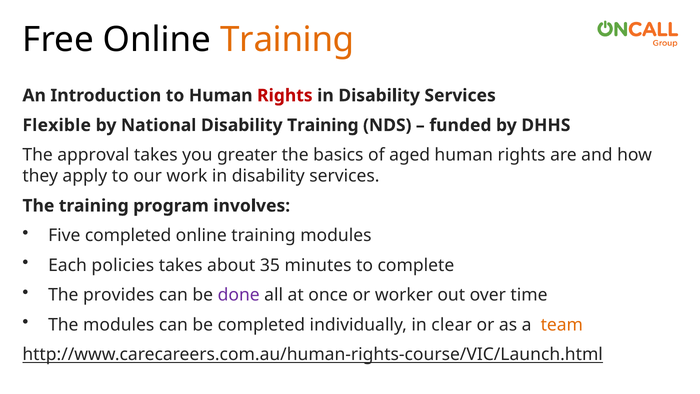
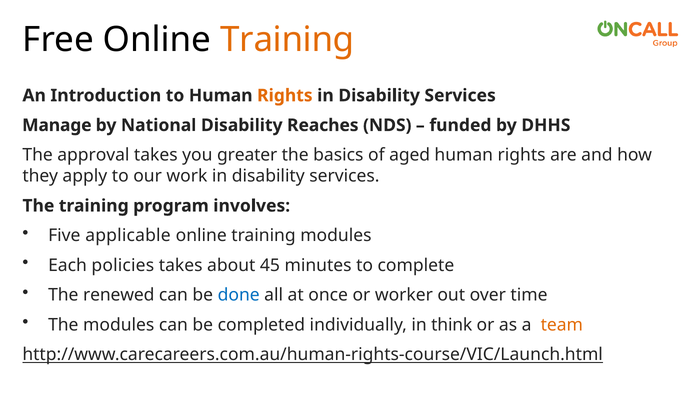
Rights colour: red -> orange (285, 95)
Flexible: Flexible -> Manage (57, 125)
Disability Training: Training -> Reaches (323, 125)
Five completed: completed -> applicable (128, 235)
35: 35 -> 45 (270, 265)
provides: provides -> renewed (119, 295)
done colour: purple -> blue (239, 295)
clear: clear -> think (452, 325)
